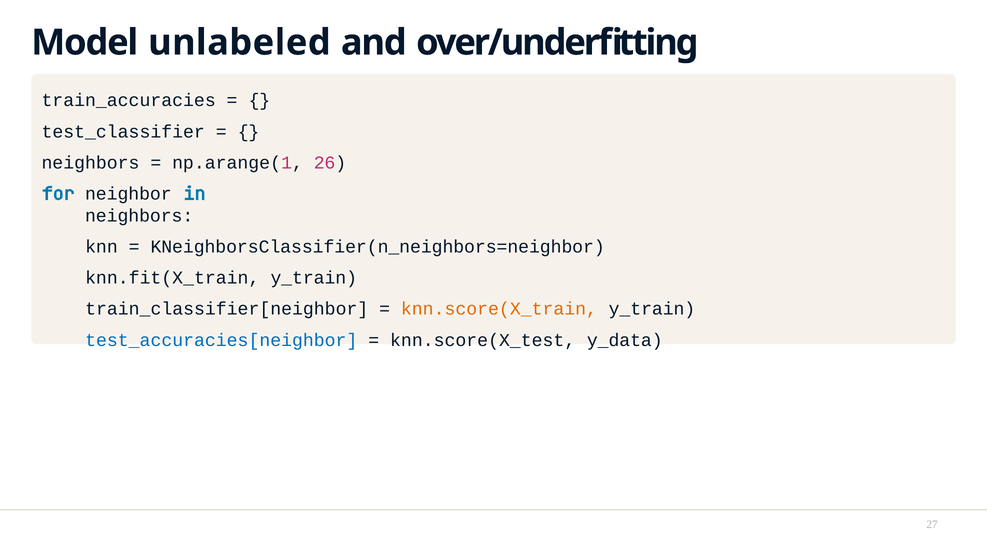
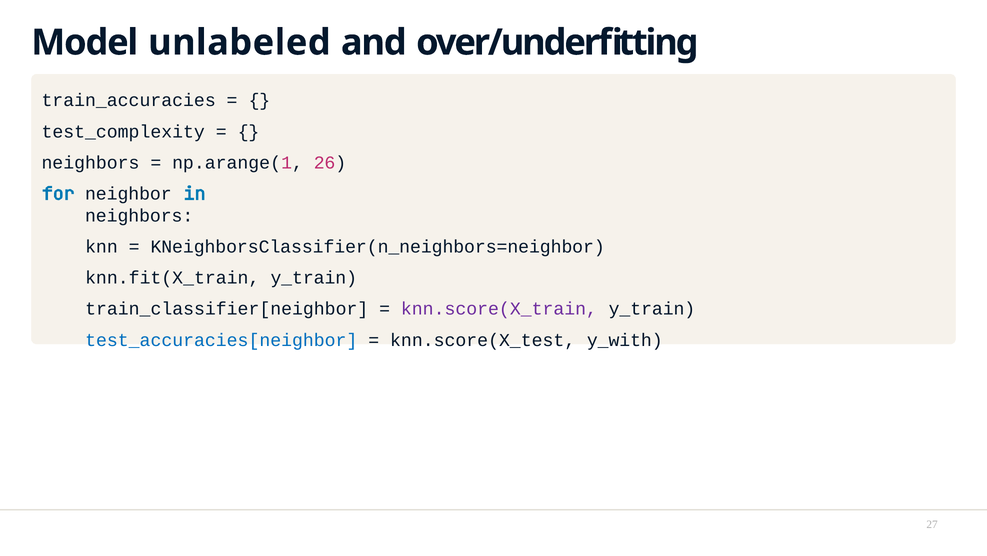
test_classifier: test_classifier -> test_complexity (123, 132)
knn.score(X_train colour: orange -> purple (499, 309)
y_data: y_data -> y_with (625, 340)
